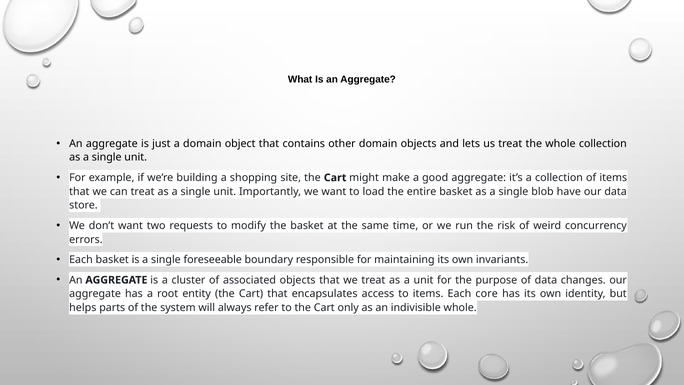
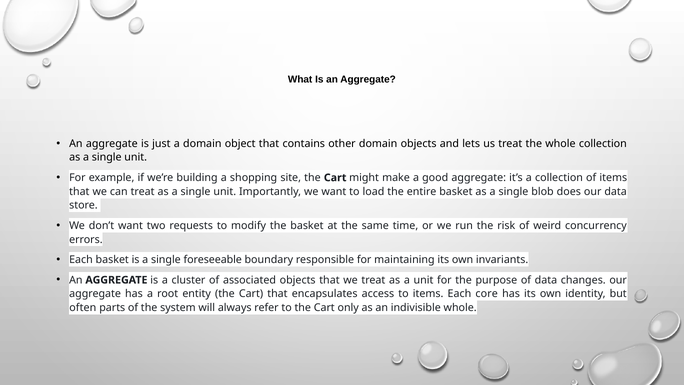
have: have -> does (569, 191)
helps: helps -> often (83, 307)
